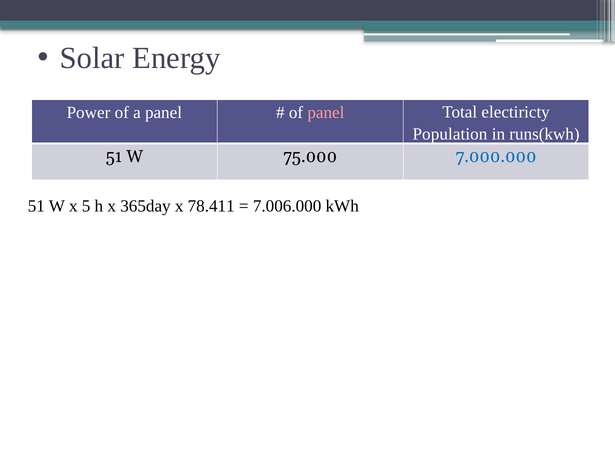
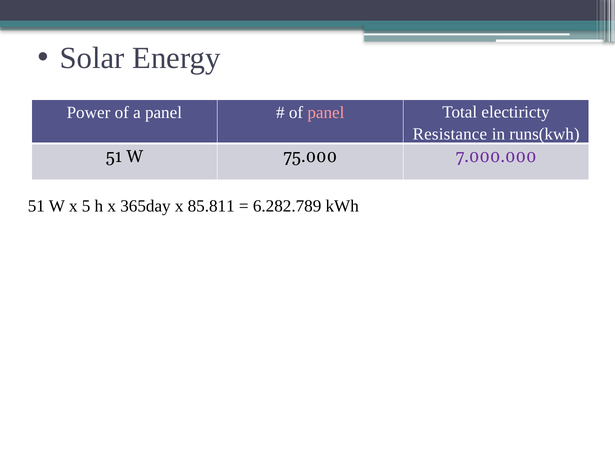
Population: Population -> Resistance (450, 134)
7.000.000 colour: blue -> purple (496, 157)
78.411: 78.411 -> 85.811 (211, 206)
7.006.000: 7.006.000 -> 6.282.789 (287, 206)
